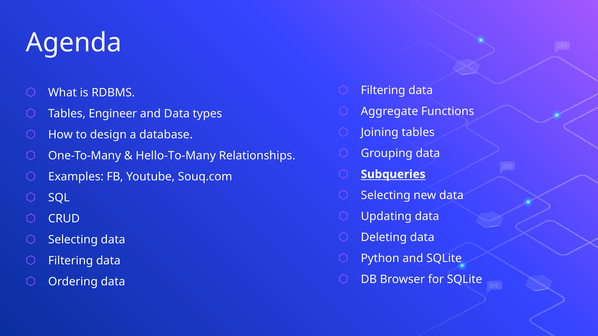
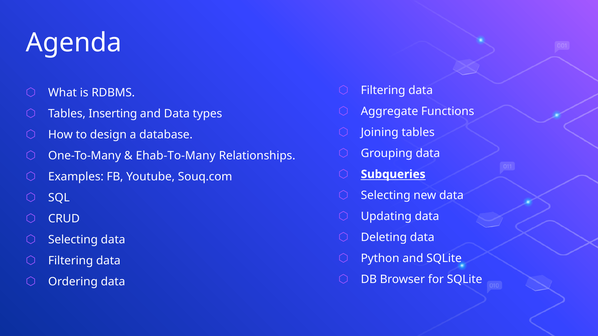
Engineer: Engineer -> Inserting (113, 114)
Hello-To-Many: Hello-To-Many -> Ehab-To-Many (176, 156)
